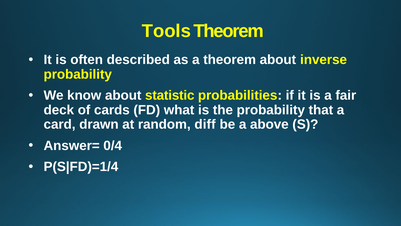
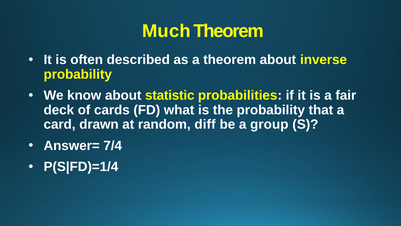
Tools: Tools -> Much (166, 31)
above: above -> group (269, 124)
0/4: 0/4 -> 7/4 (113, 145)
